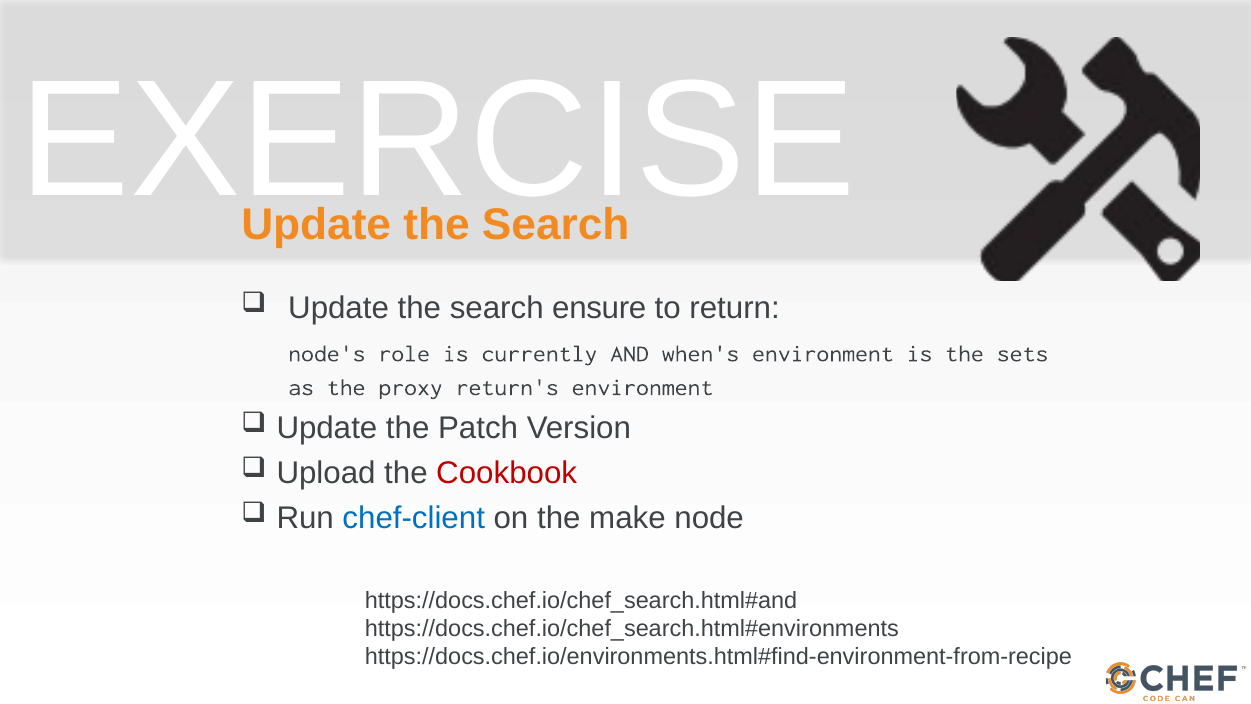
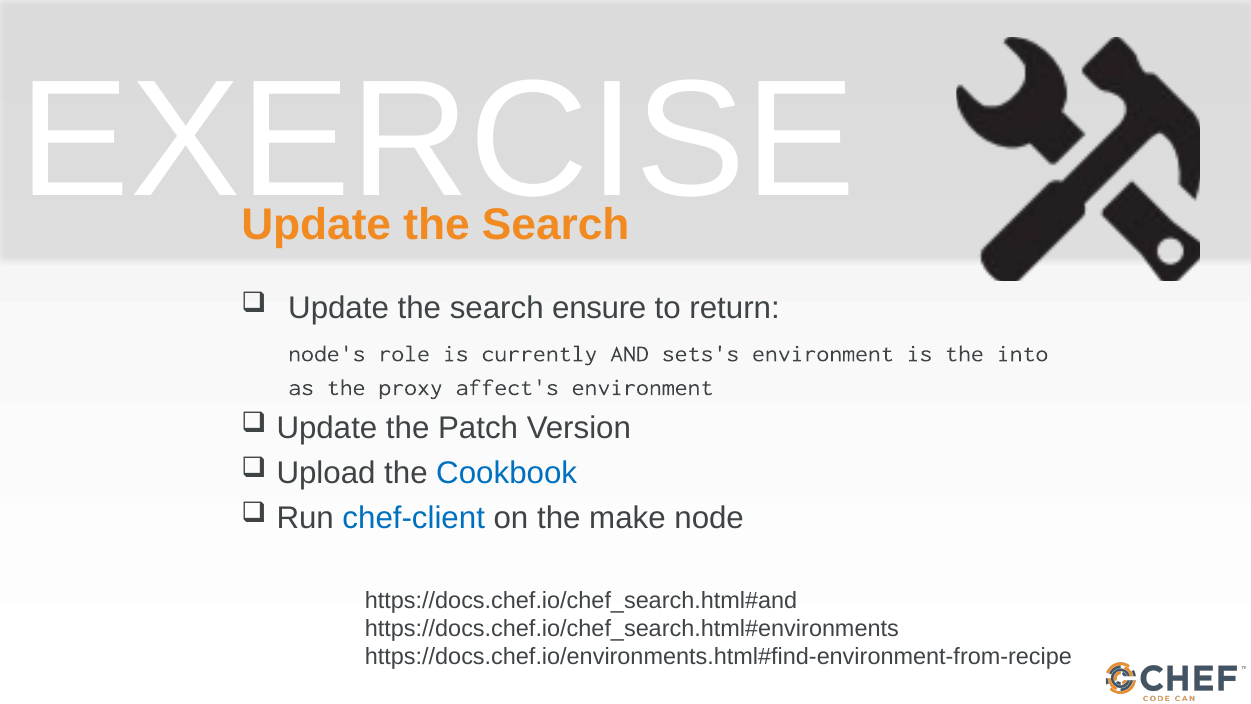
when's: when's -> sets's (700, 353)
sets: sets -> into (1023, 353)
return's: return's -> affect's (507, 387)
Cookbook colour: red -> blue (507, 473)
